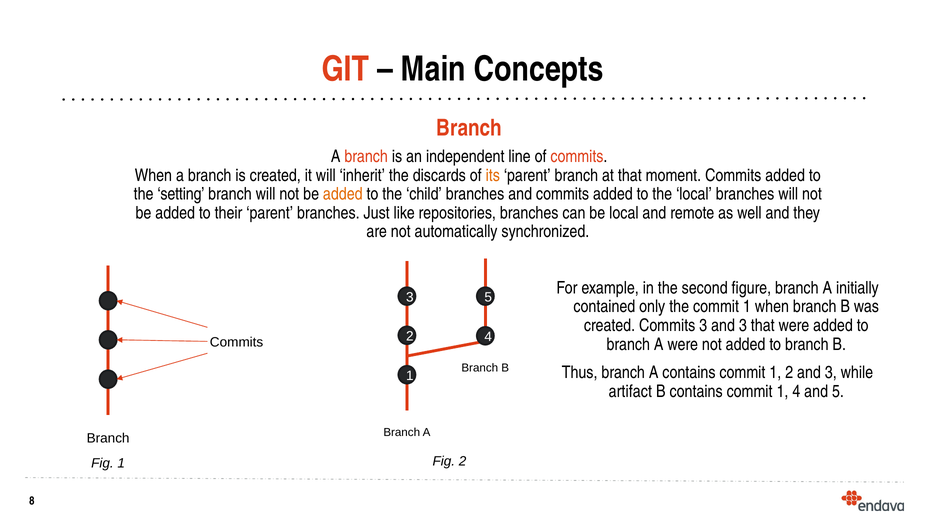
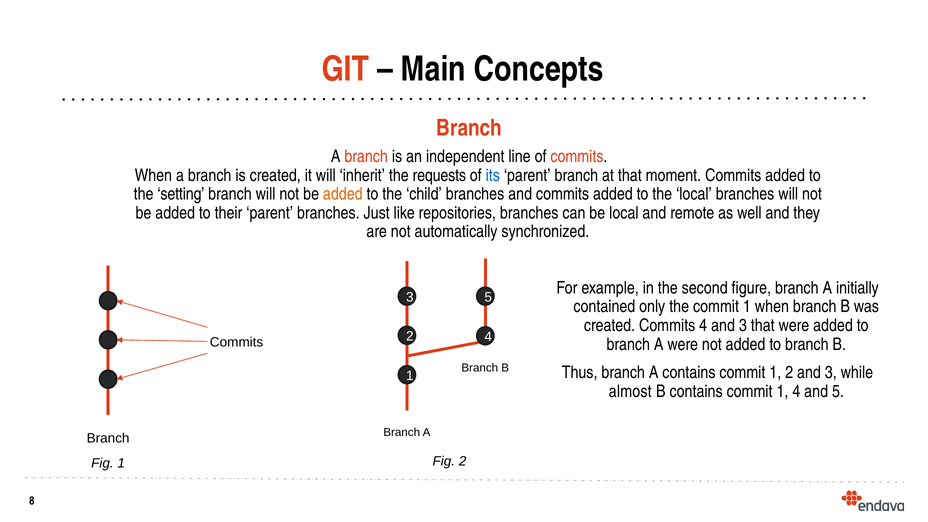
discards: discards -> requests (439, 175)
its colour: orange -> blue (493, 175)
Commits 3: 3 -> 4 (703, 325)
artifact: artifact -> almost (630, 392)
